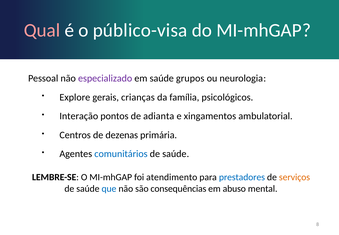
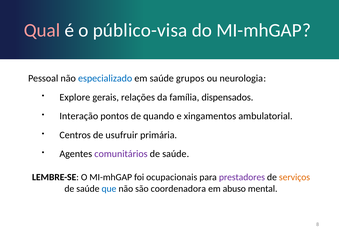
especializado colour: purple -> blue (105, 78)
crianças: crianças -> relações (138, 97)
psicológicos: psicológicos -> dispensados (227, 97)
adianta: adianta -> quando (159, 116)
dezenas: dezenas -> usufruir (122, 135)
comunitários colour: blue -> purple (121, 154)
atendimento: atendimento -> ocupacionais (172, 177)
prestadores colour: blue -> purple (242, 177)
consequências: consequências -> coordenadora (178, 188)
